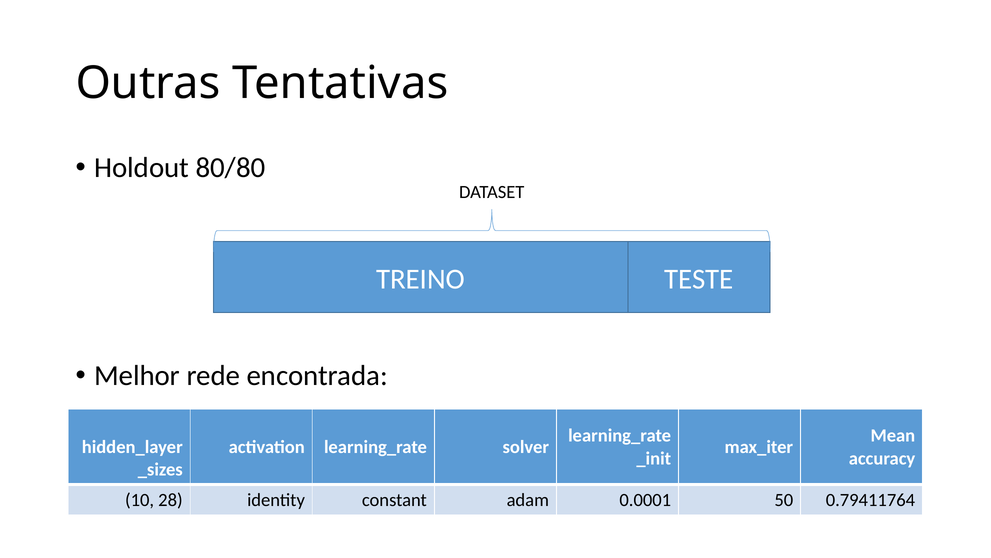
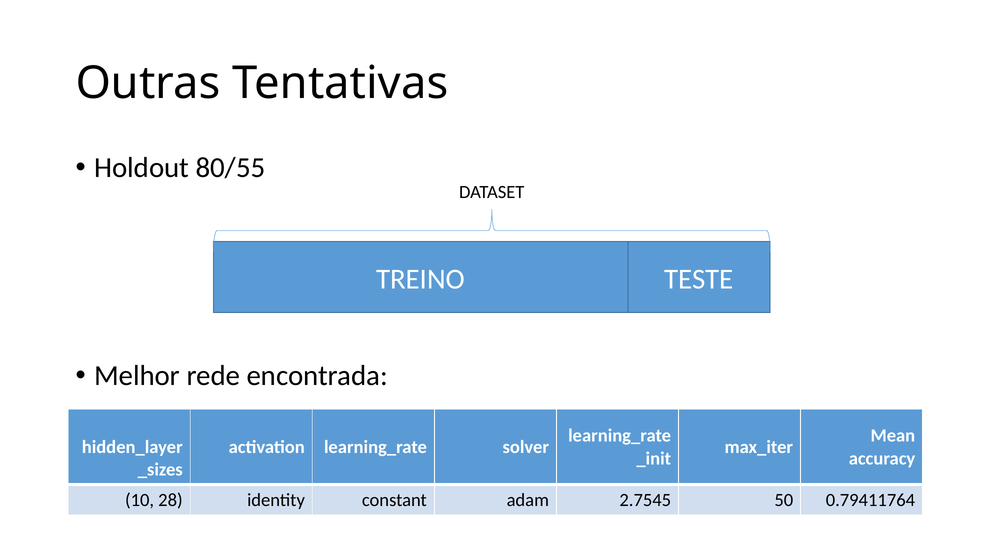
80/80: 80/80 -> 80/55 (230, 168)
0.0001: 0.0001 -> 2.7545 (645, 499)
